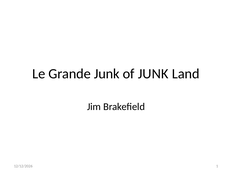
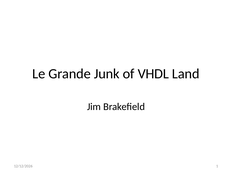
of JUNK: JUNK -> VHDL (153, 74)
